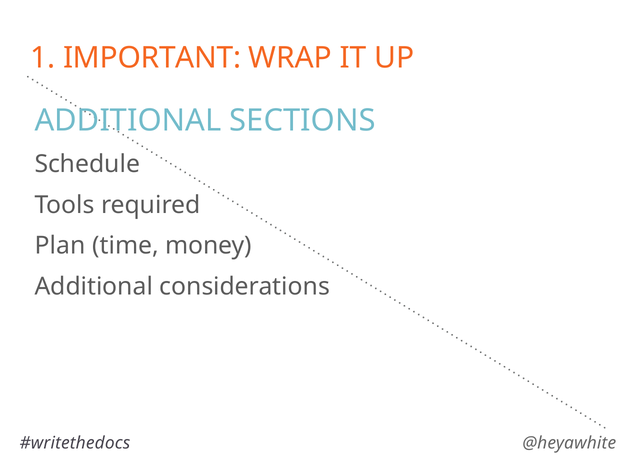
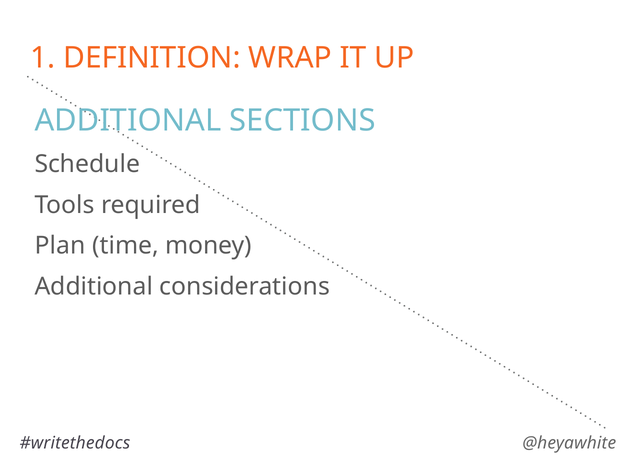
IMPORTANT: IMPORTANT -> DEFINITION (152, 58)
